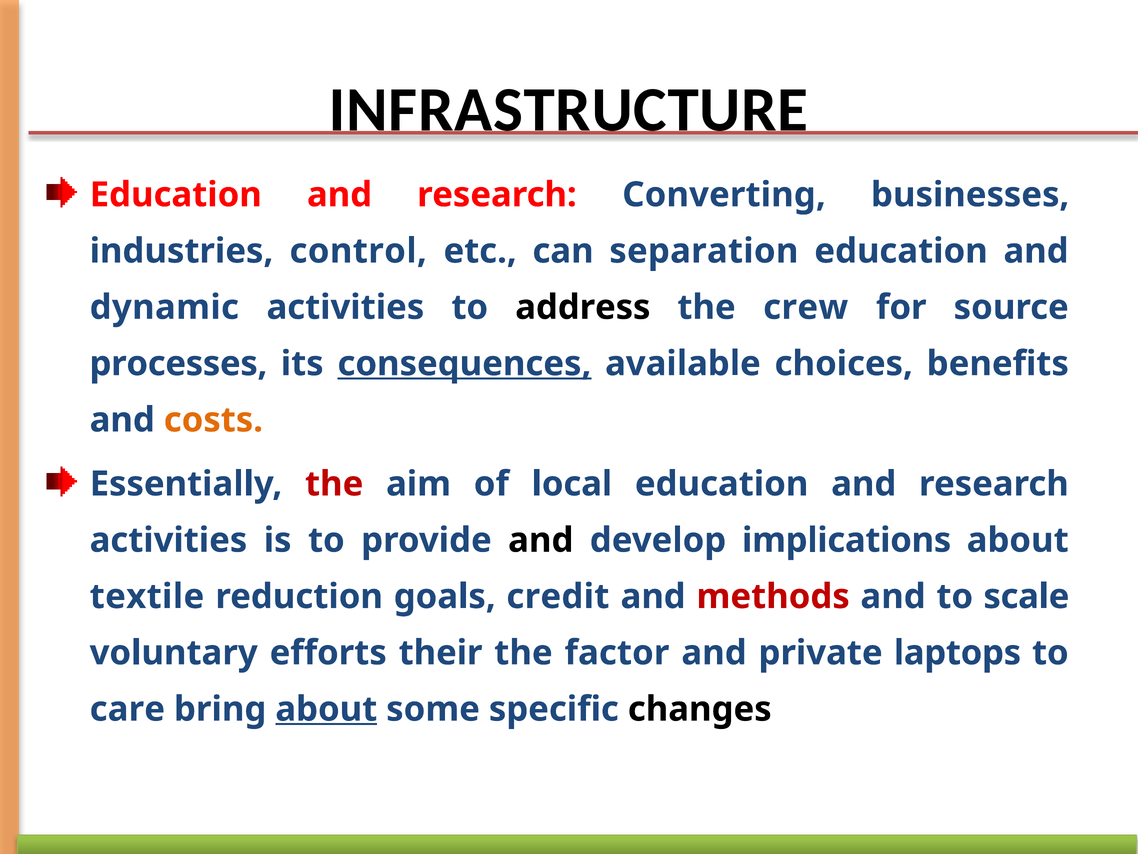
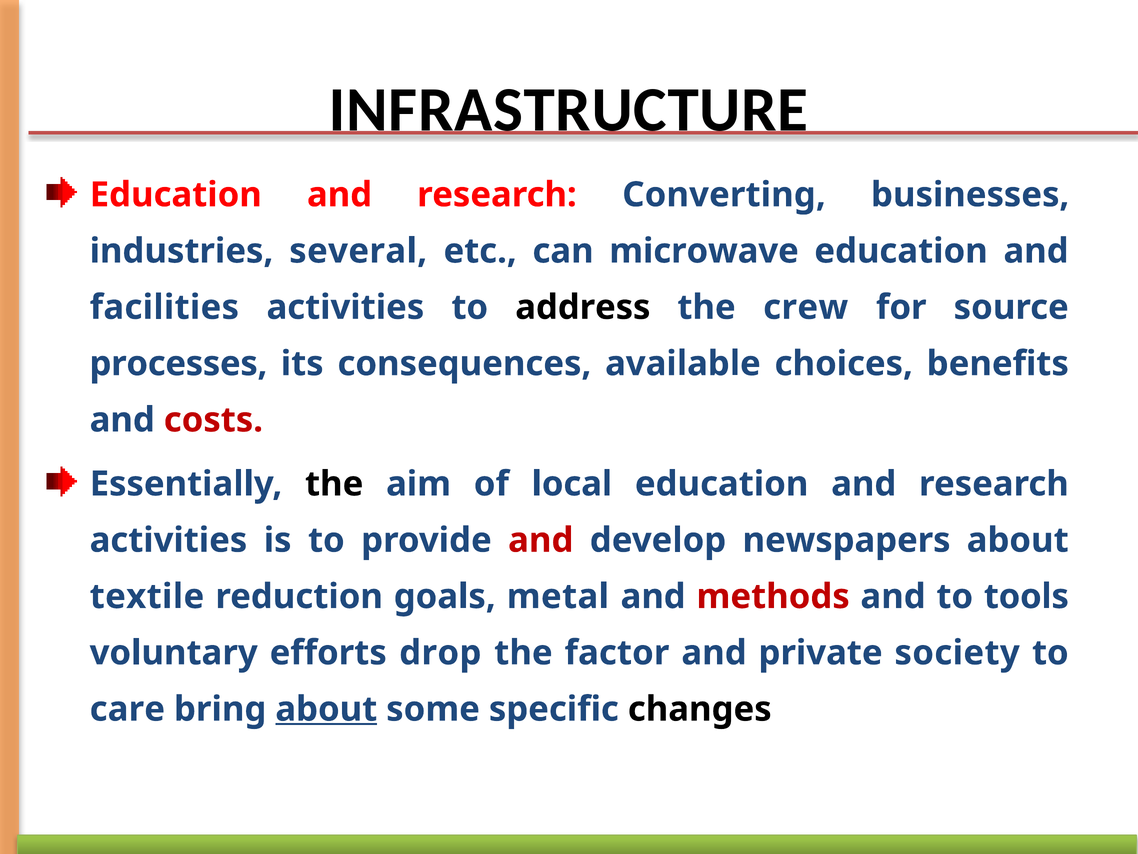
control: control -> several (358, 251)
separation: separation -> microwave (704, 251)
dynamic: dynamic -> facilities (164, 307)
consequences underline: present -> none (464, 363)
costs colour: orange -> red (213, 420)
the colour: red -> black (334, 484)
and colour: black -> red (541, 540)
implications: implications -> newspapers (847, 540)
credit: credit -> metal (558, 596)
scale: scale -> tools (1026, 596)
their: their -> drop (440, 653)
laptops: laptops -> society (957, 653)
